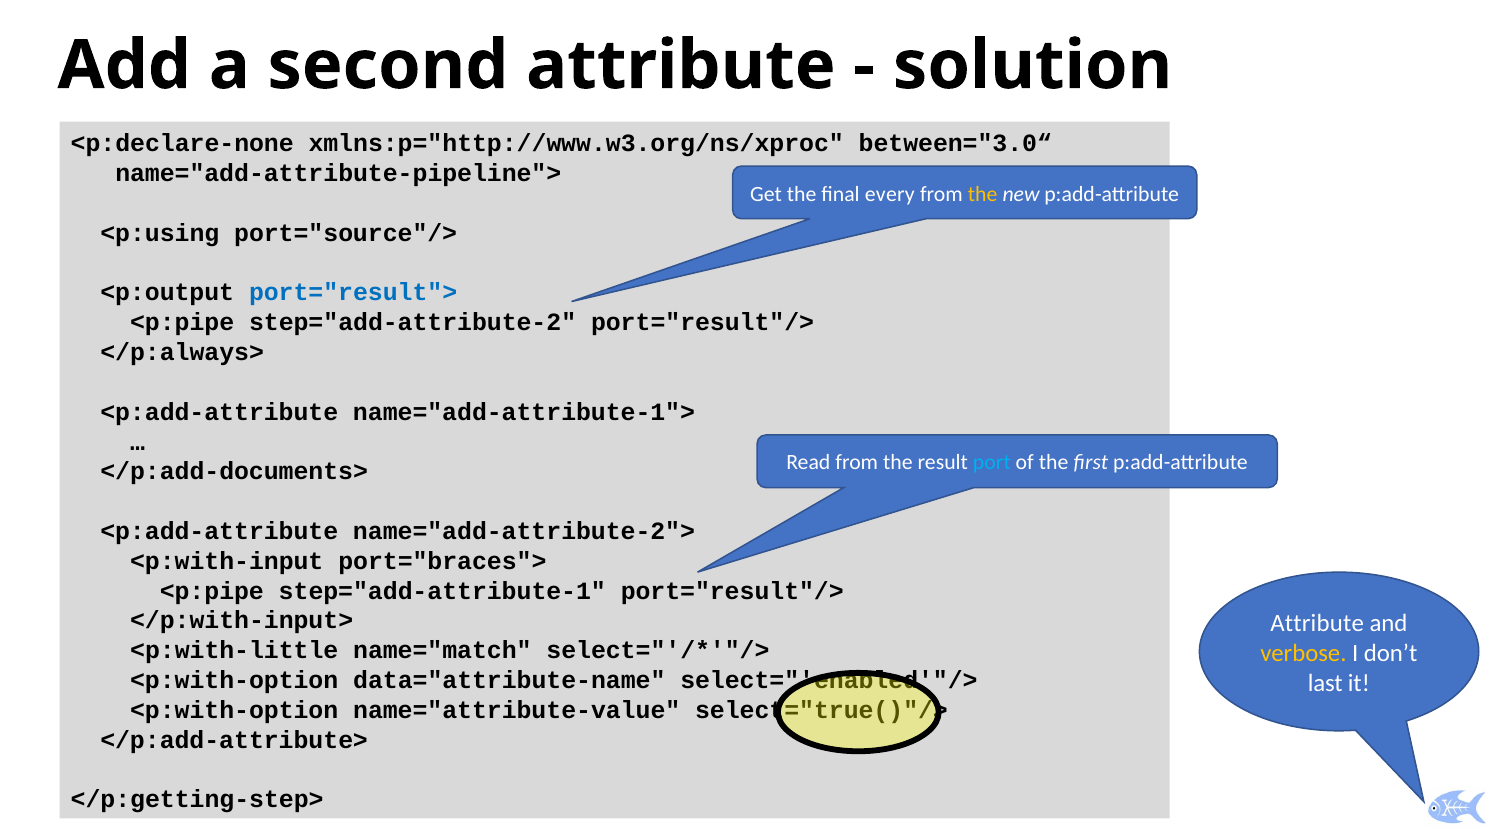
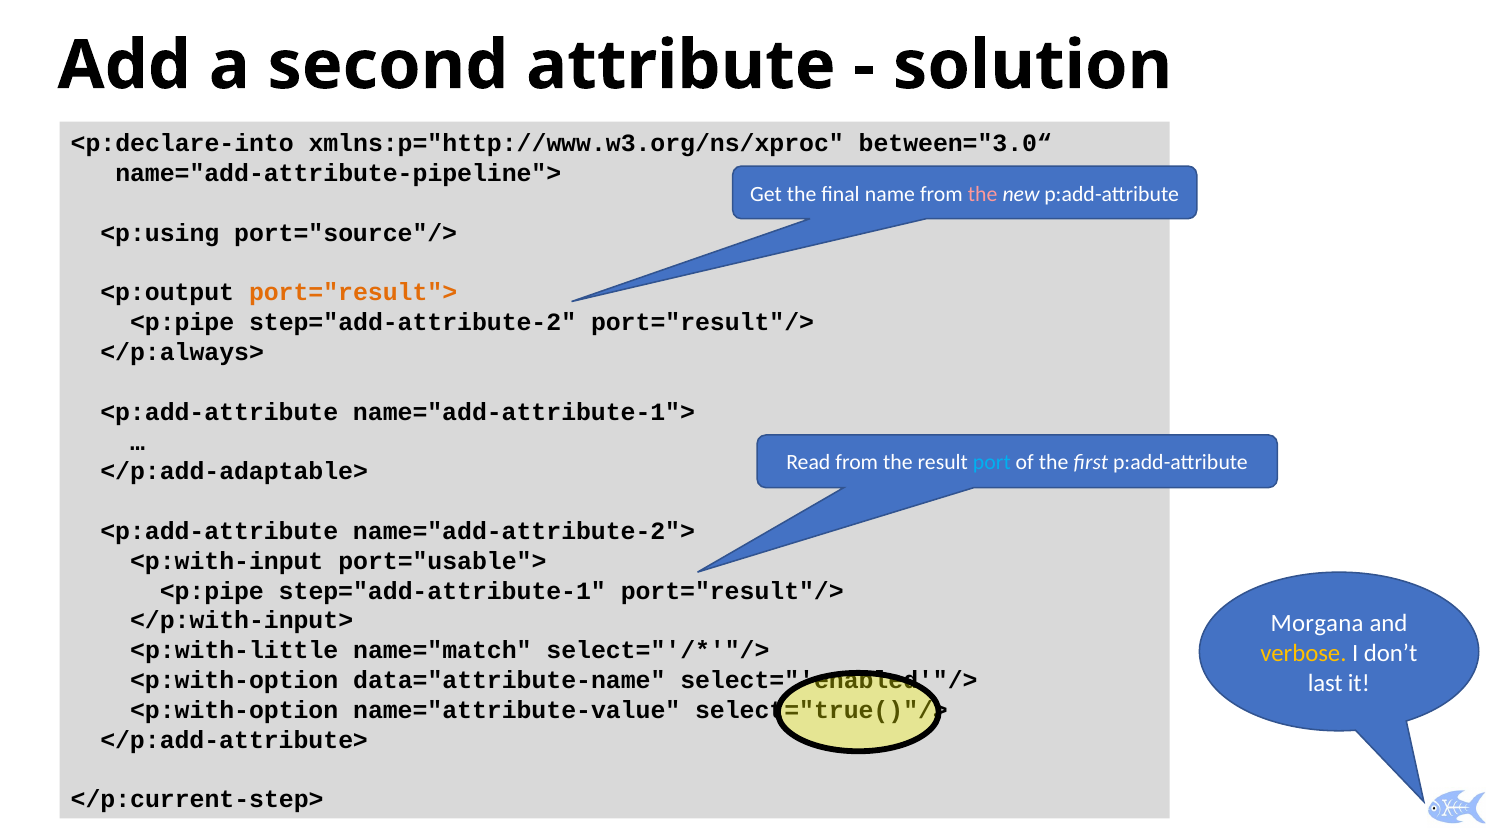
<p:declare-none: <p:declare-none -> <p:declare-into (182, 144)
every: every -> name (890, 194)
the colour: yellow -> pink (983, 194)
port="result"> colour: blue -> orange (353, 293)
</p:add-documents>: </p:add-documents> -> </p:add-adaptable> (234, 472)
port="braces">: port="braces"> -> port="usable"> (442, 561)
Attribute: Attribute -> Morgana (1317, 624)
</p:getting-step>: </p:getting-step> -> </p:current-step> (197, 800)
